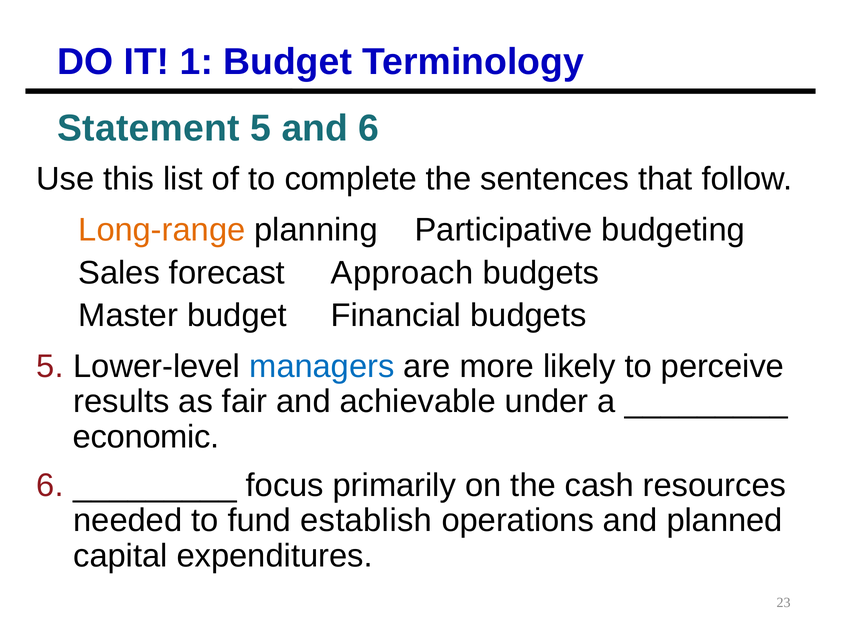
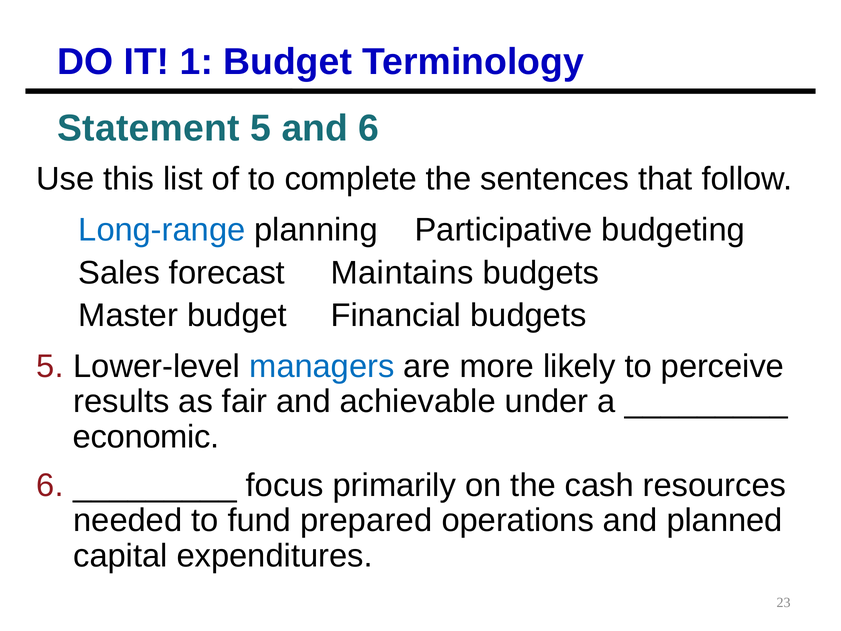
Long-range colour: orange -> blue (162, 230)
Approach: Approach -> Maintains (402, 273)
establish: establish -> prepared (366, 520)
